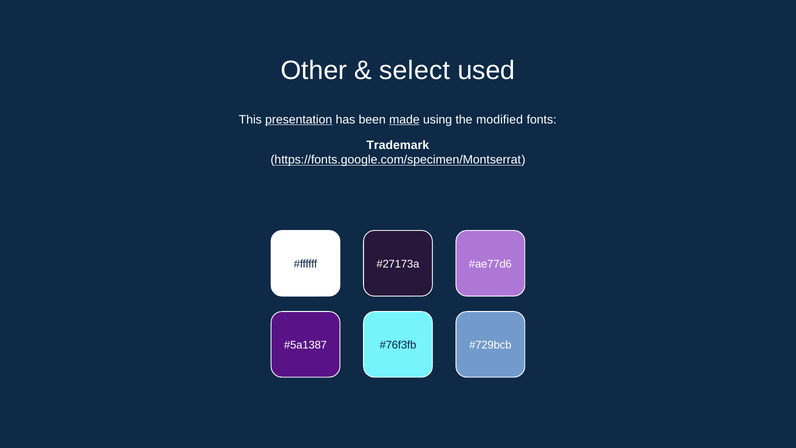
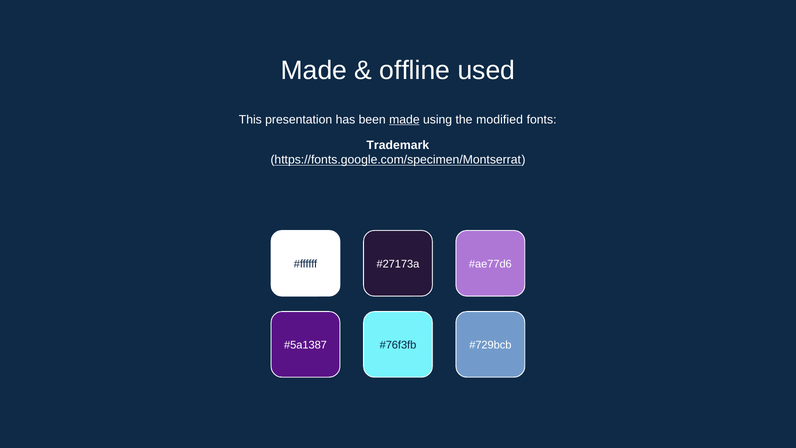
Other: Other -> Made (314, 70)
select: select -> offline (415, 70)
presentation underline: present -> none (299, 120)
